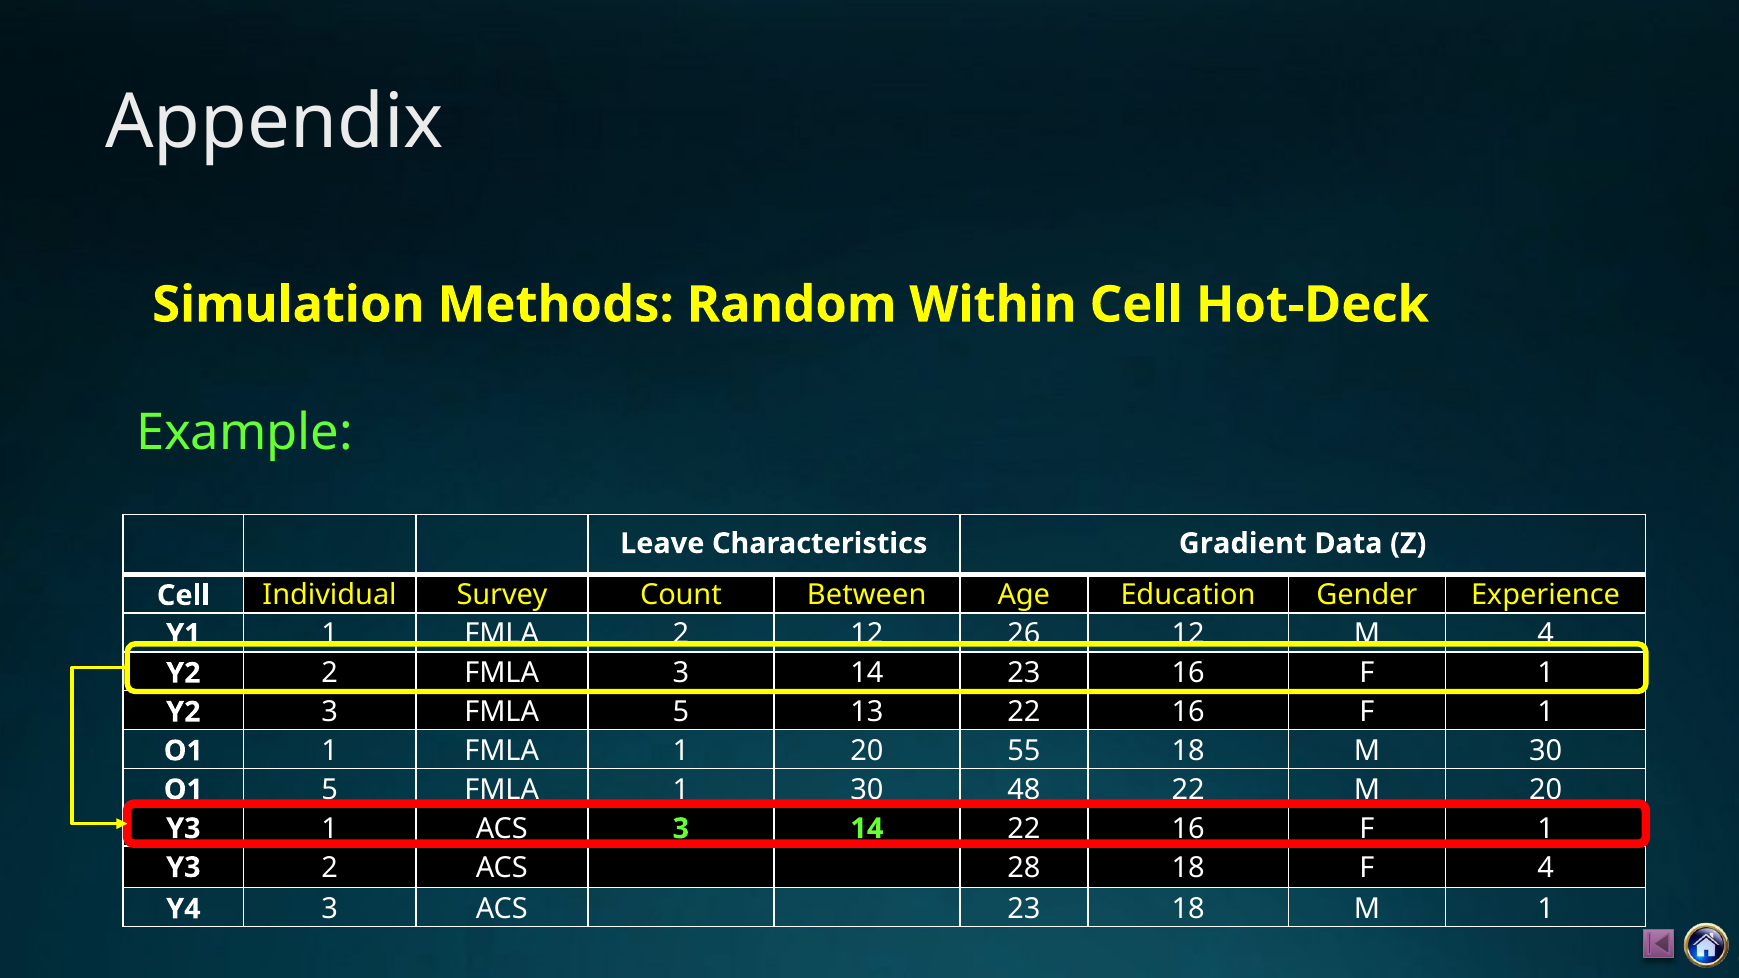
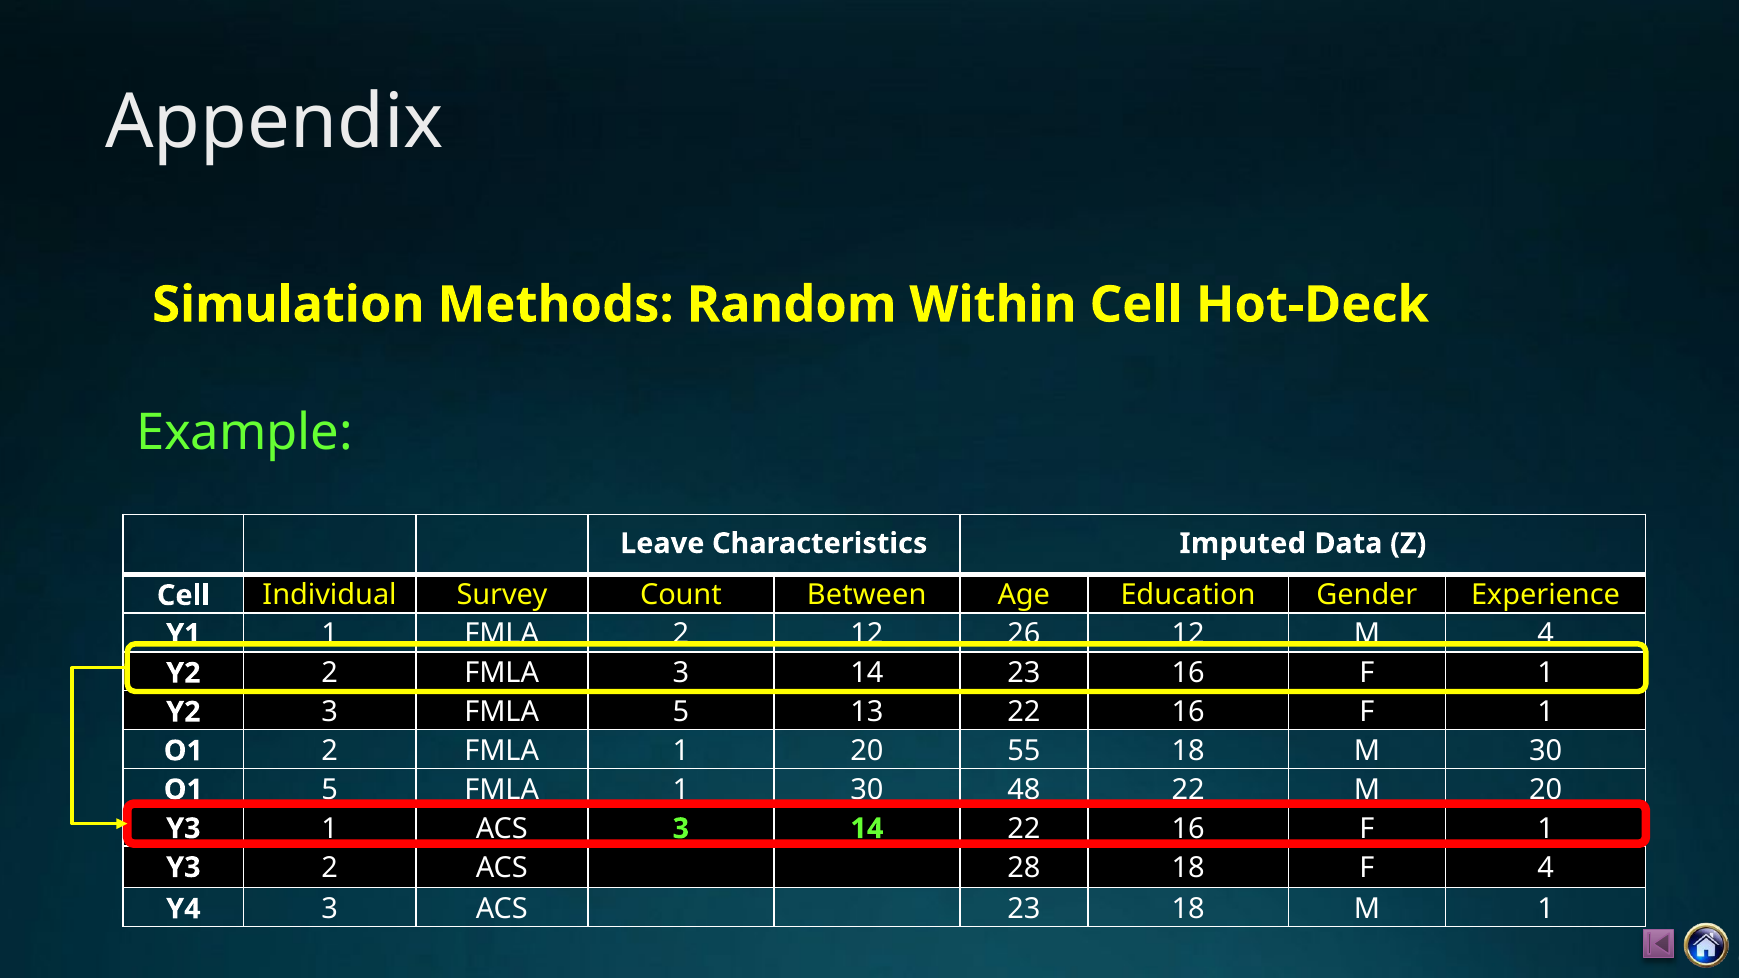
Gradient: Gradient -> Imputed (1243, 544)
O1 1: 1 -> 2 (330, 751)
